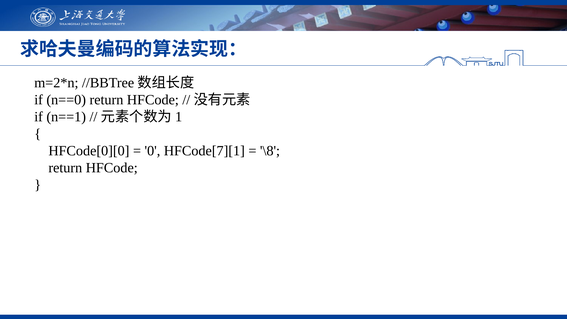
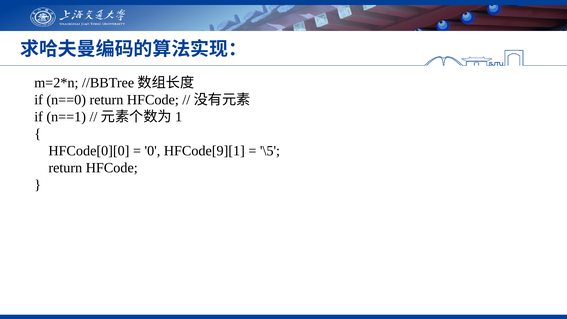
HFCode[7][1: HFCode[7][1 -> HFCode[9][1 (204, 151)
\8: \8 -> \5 (270, 151)
